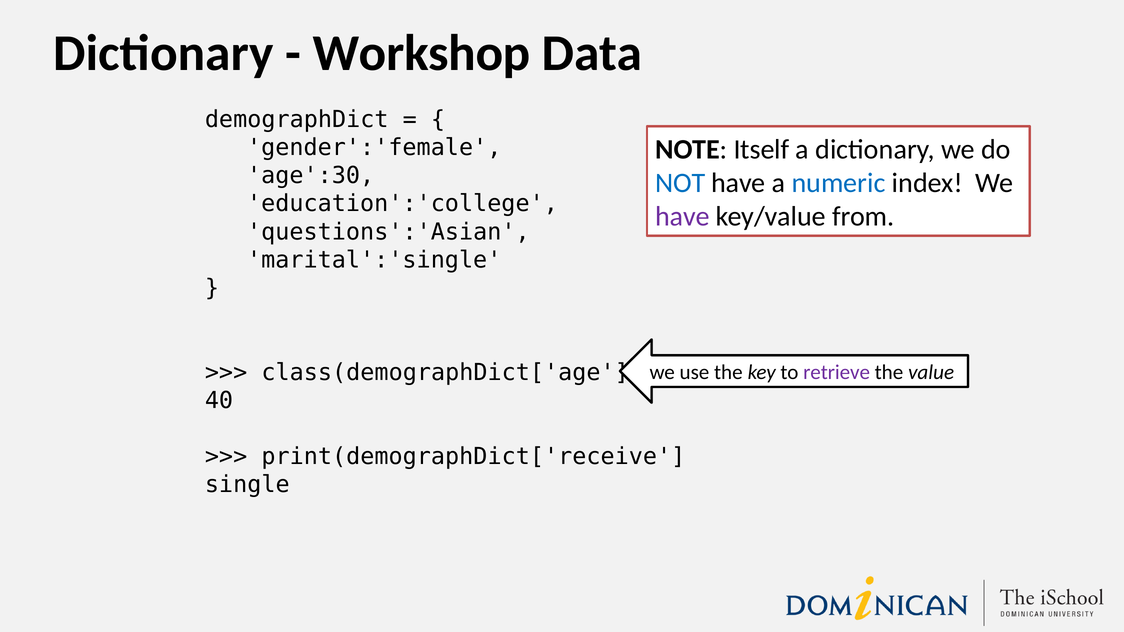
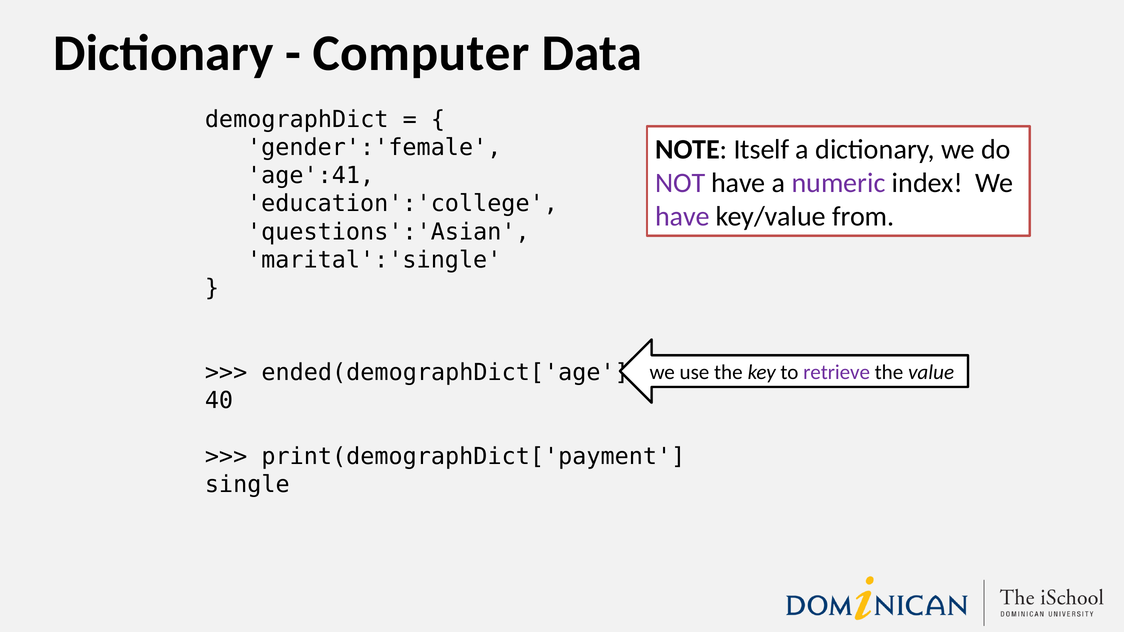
Workshop: Workshop -> Computer (421, 53)
age':30: age':30 -> age':41 (311, 176)
NOT colour: blue -> purple (680, 183)
numeric colour: blue -> purple (839, 183)
class(demographDict['age: class(demographDict['age -> ended(demographDict['age (452, 373)
print(demographDict['receive: print(demographDict['receive -> print(demographDict['payment (473, 457)
